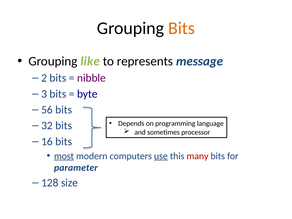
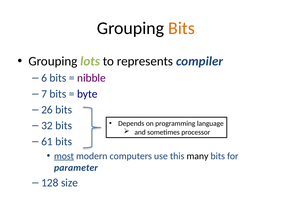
like: like -> lots (90, 61)
message: message -> compiler (200, 61)
2: 2 -> 6 (44, 78)
3: 3 -> 7 (44, 94)
56: 56 -> 26 (47, 110)
16: 16 -> 61 (47, 142)
use underline: present -> none (161, 156)
many colour: red -> black (198, 156)
